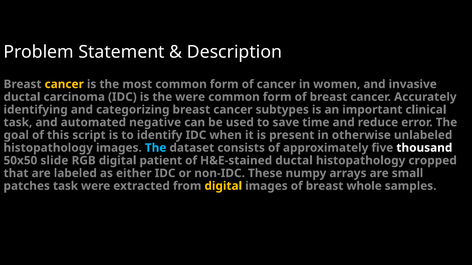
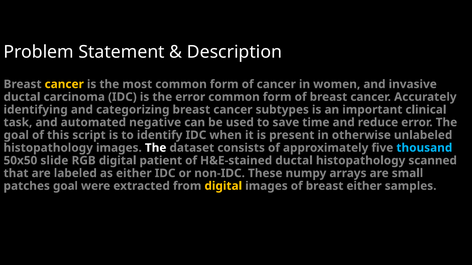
the were: were -> error (190, 97)
The colour: light blue -> white (156, 148)
thousand colour: white -> light blue (424, 148)
cropped: cropped -> scanned (433, 161)
patches task: task -> goal (65, 186)
breast whole: whole -> either (364, 186)
